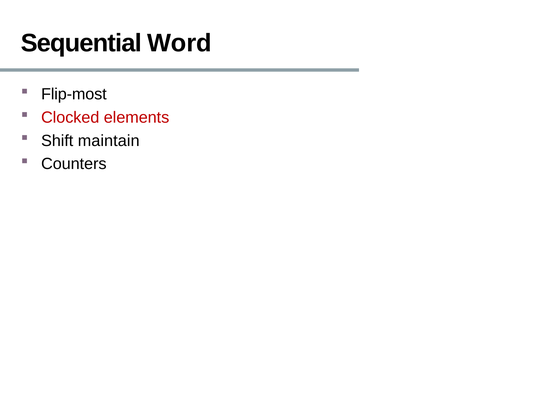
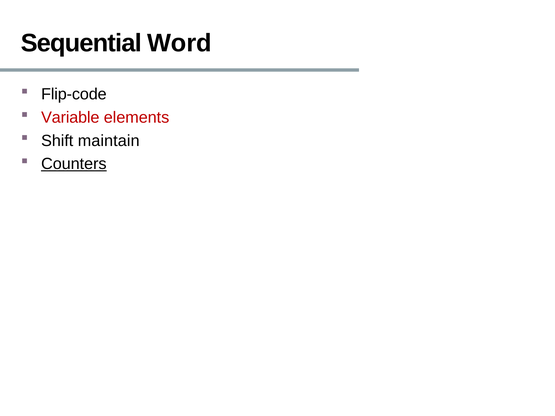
Flip-most: Flip-most -> Flip-code (74, 94)
Clocked: Clocked -> Variable (70, 117)
Counters underline: none -> present (74, 164)
